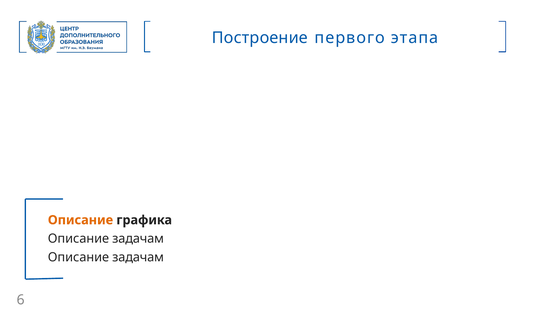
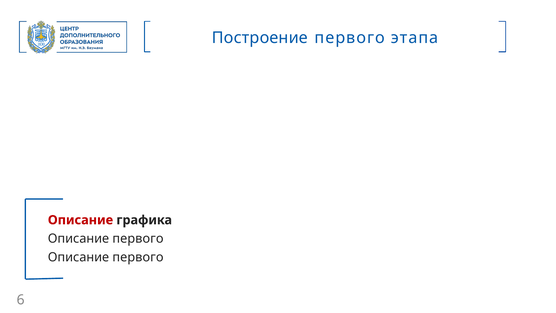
Описание colour: orange -> red (80, 220)
задачам: задачам -> первого (138, 239)
задачам: задачам -> первого (138, 257)
